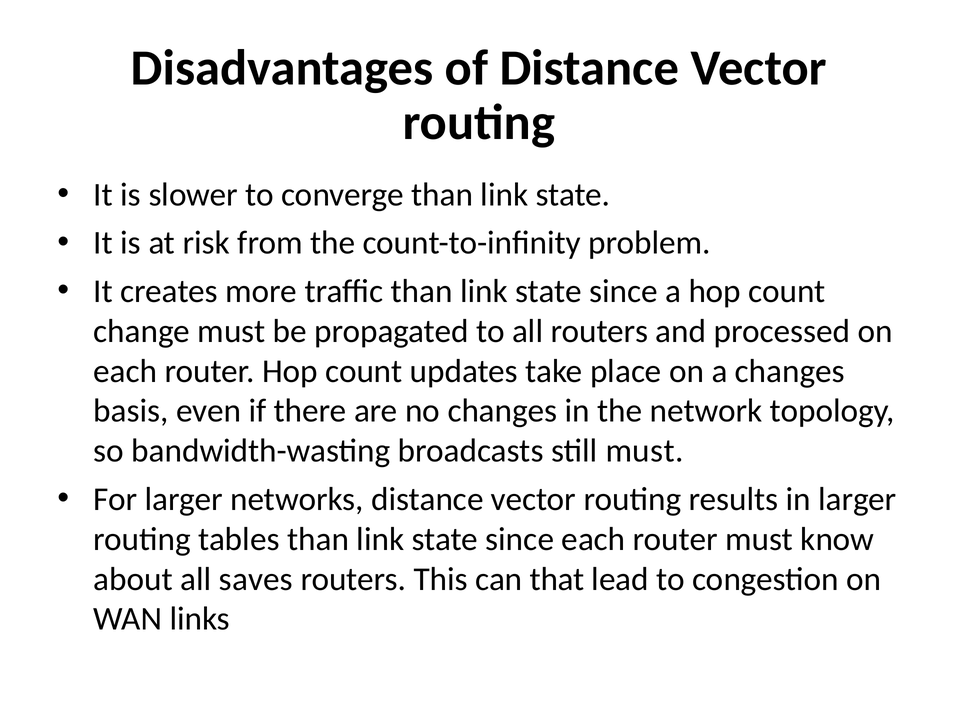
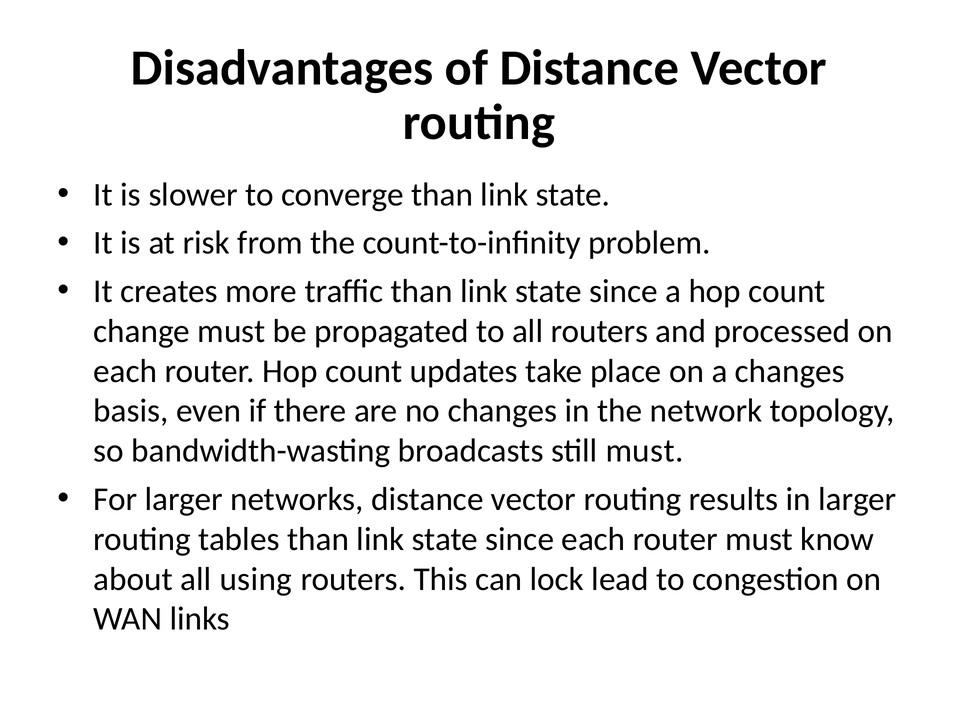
saves: saves -> using (256, 579)
that: that -> lock (557, 579)
